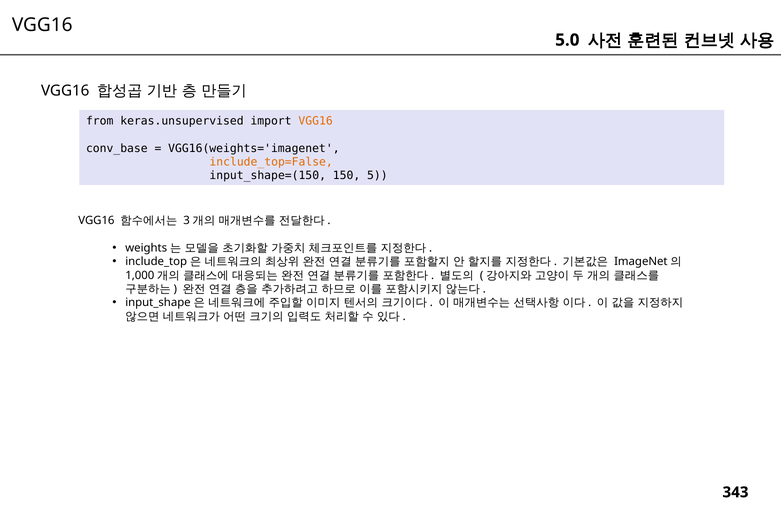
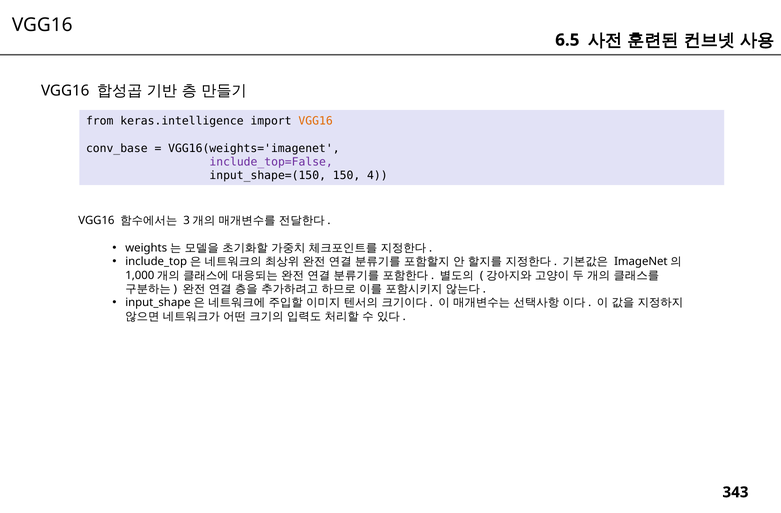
5.0: 5.0 -> 6.5 (567, 40)
keras.unsupervised: keras.unsupervised -> keras.intelligence (182, 121)
include_top=False colour: orange -> purple (271, 162)
5: 5 -> 4 (377, 176)
